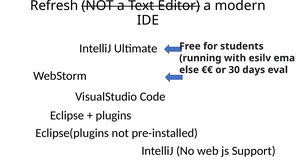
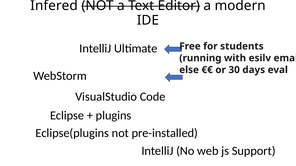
Refresh: Refresh -> Infered (54, 6)
